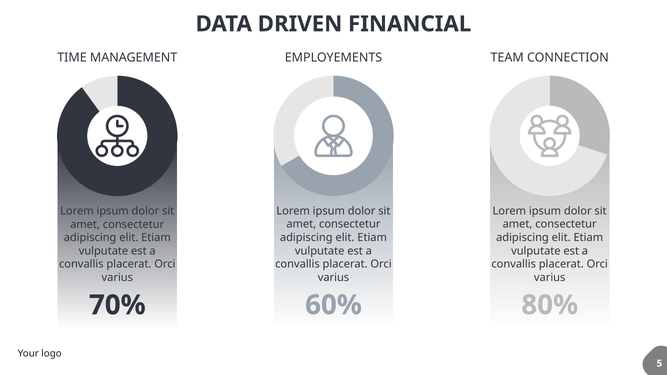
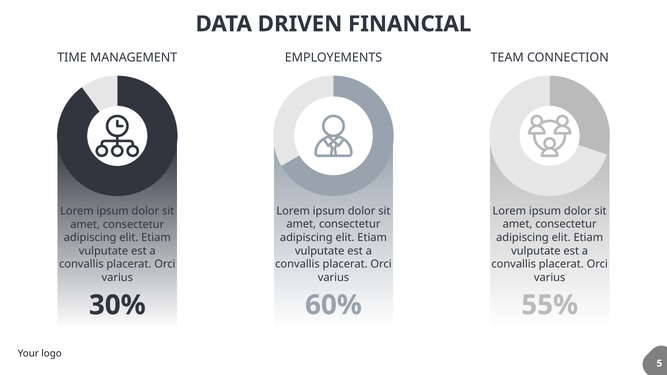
80%: 80% -> 55% (550, 305)
70%: 70% -> 30% (117, 305)
